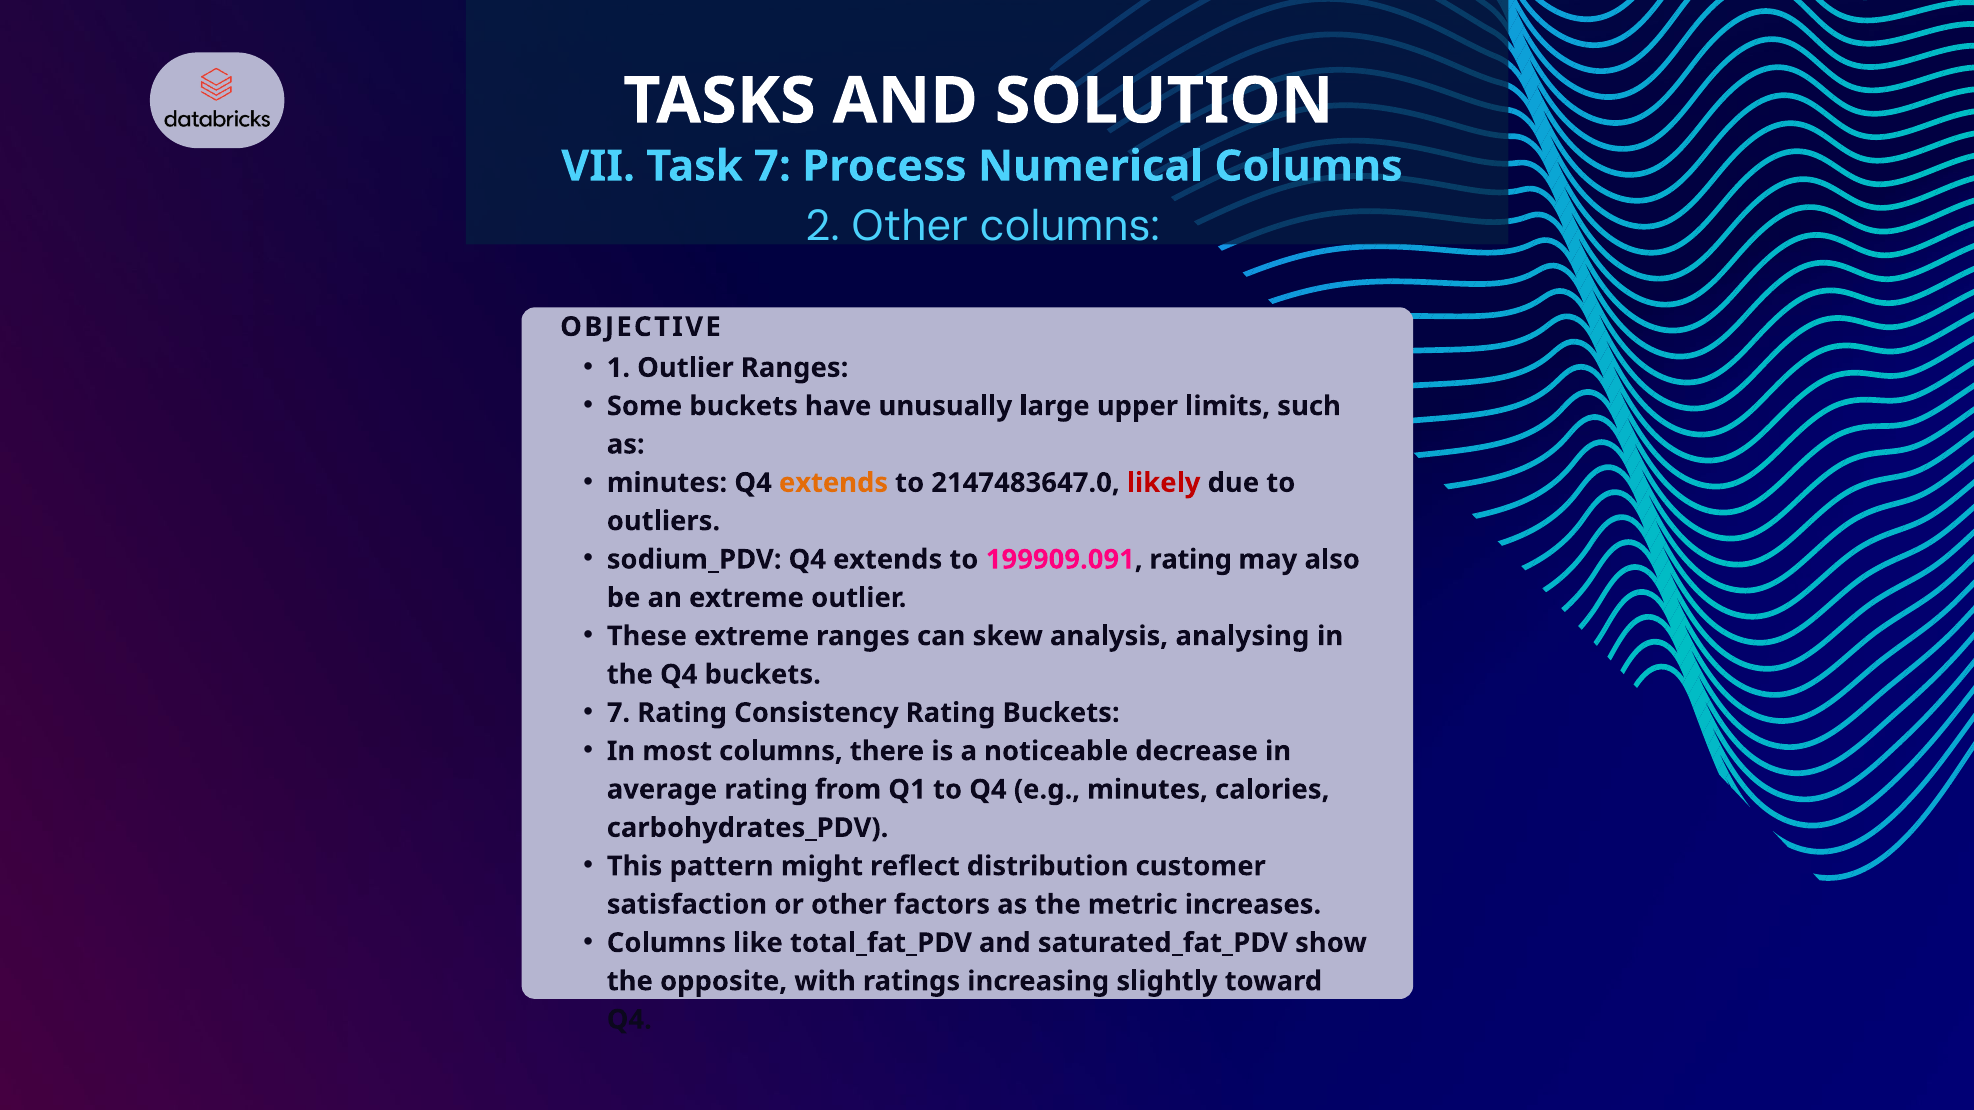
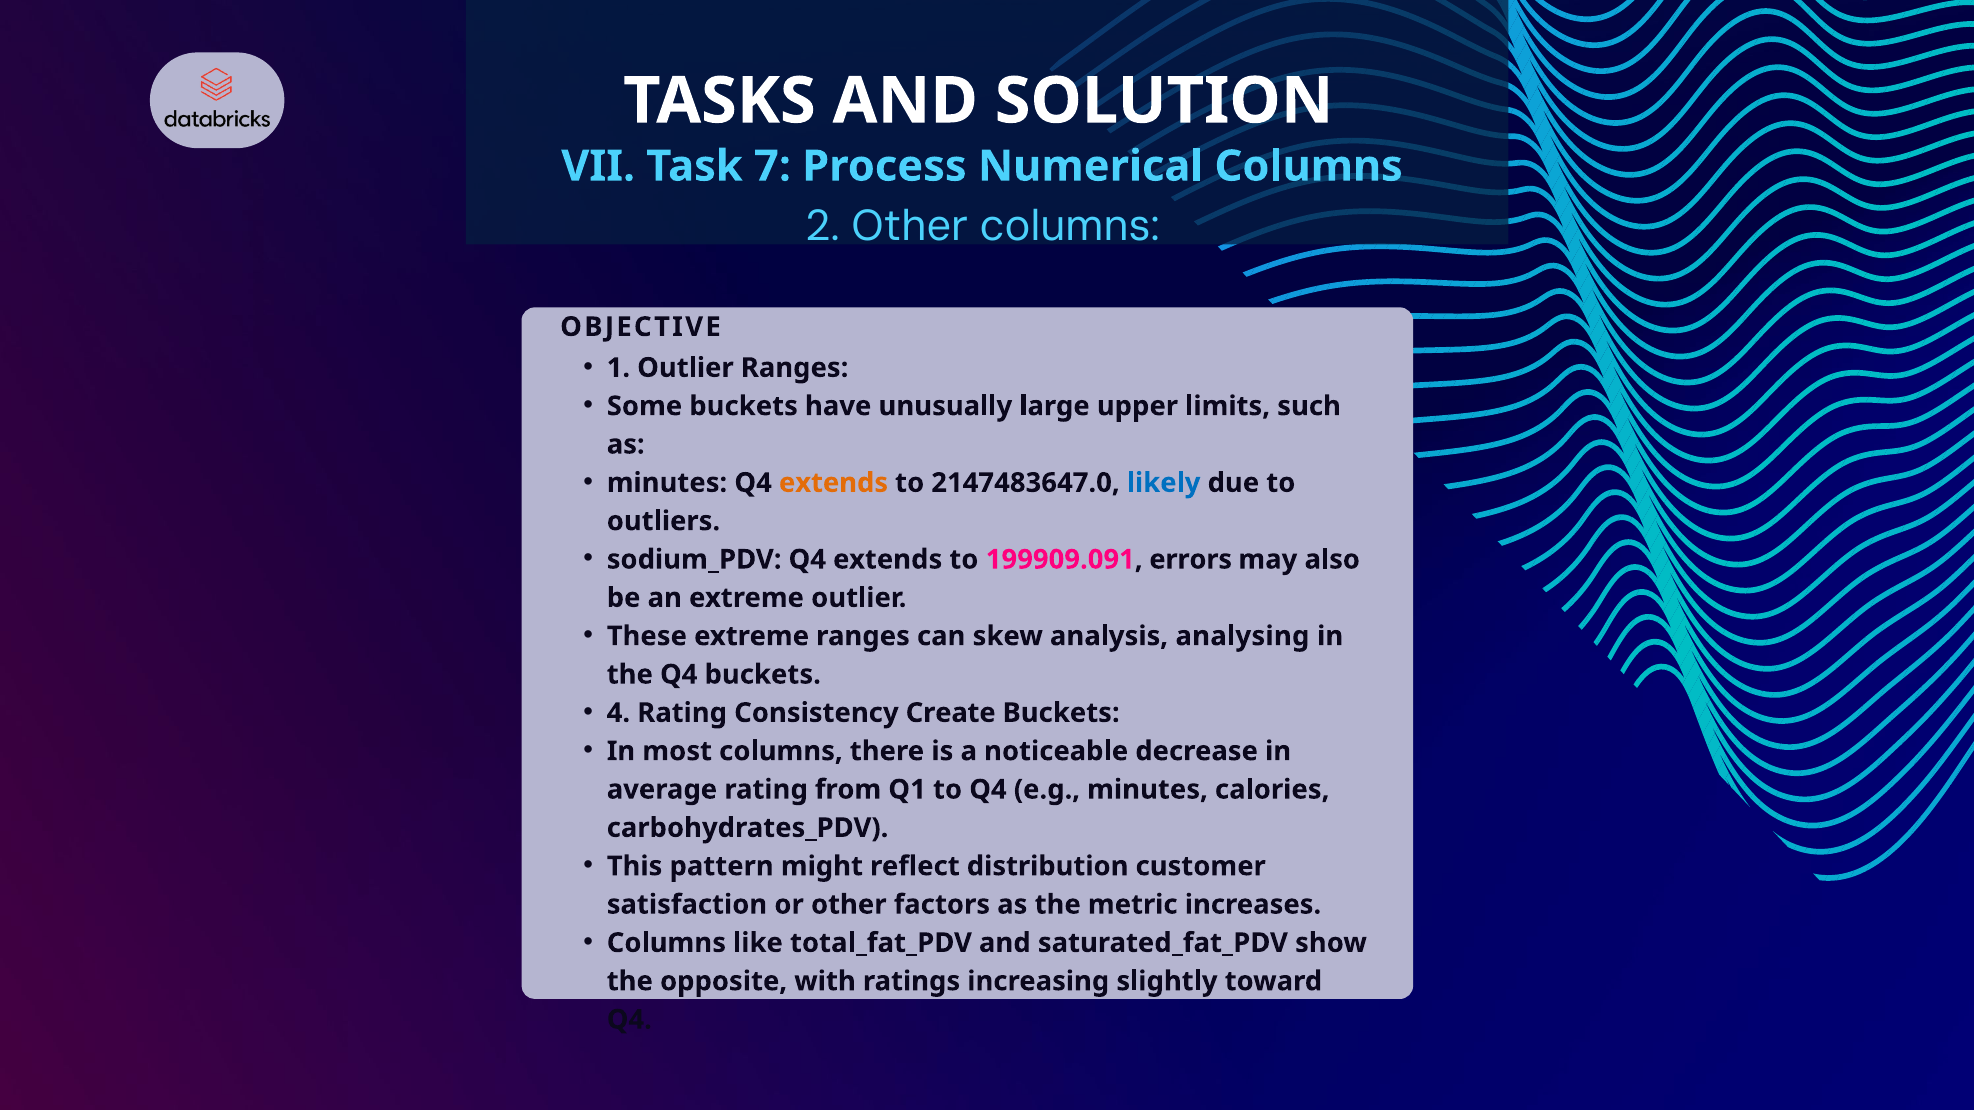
likely colour: red -> blue (1164, 483)
199909.091 rating: rating -> errors (1191, 560)
7: 7 -> 4 (618, 713)
Consistency Rating: Rating -> Create (951, 713)
